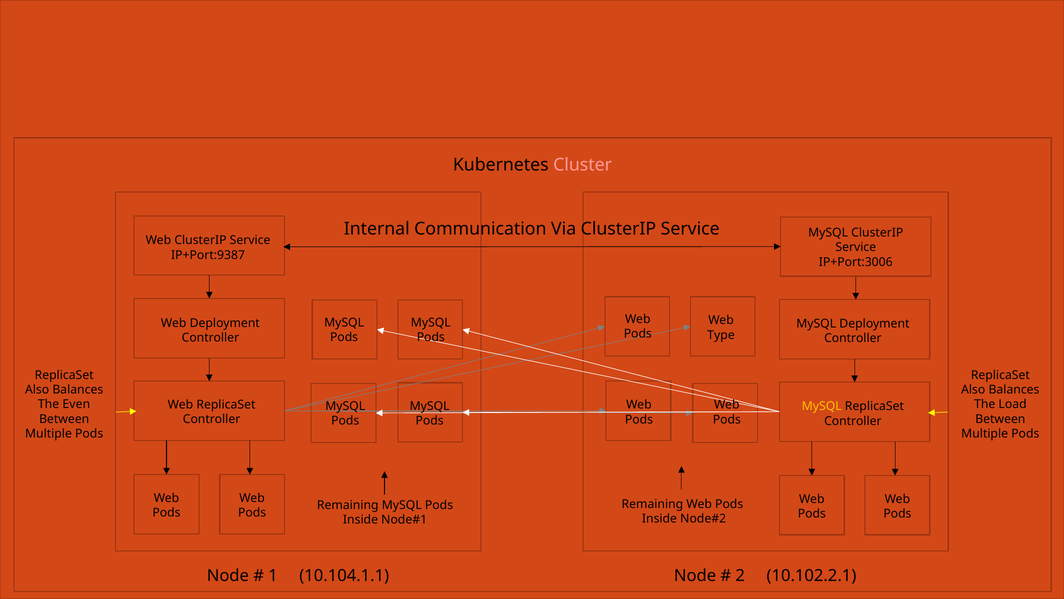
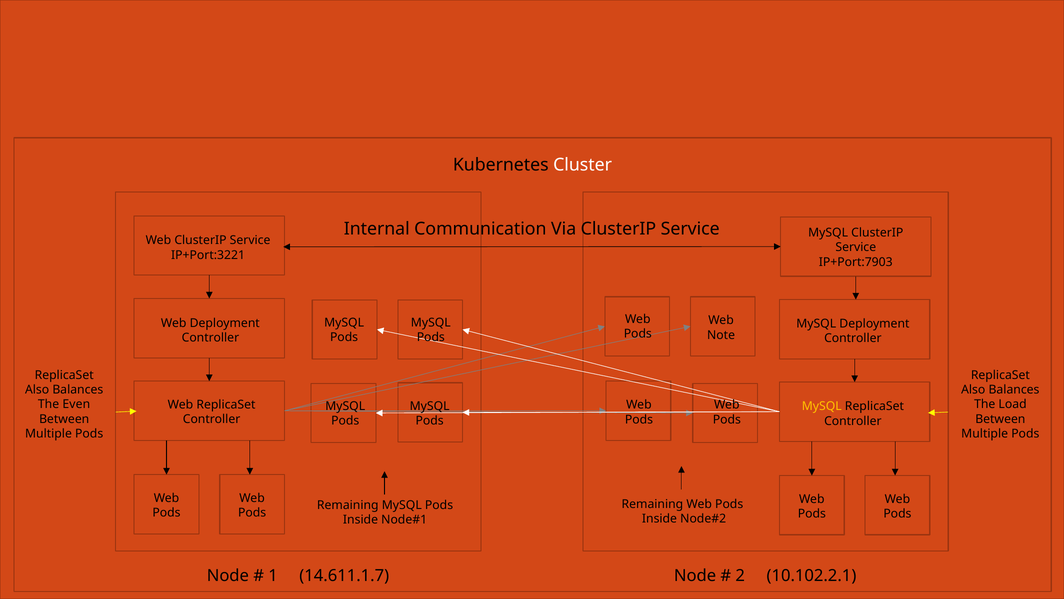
Cluster colour: pink -> white (583, 165)
IP+Port:9387: IP+Port:9387 -> IP+Port:3221 (208, 255)
IP+Port:3006: IP+Port:3006 -> IP+Port:7903 (856, 262)
Type: Type -> Note (721, 335)
10.104.1.1: 10.104.1.1 -> 14.611.1.7 (344, 575)
